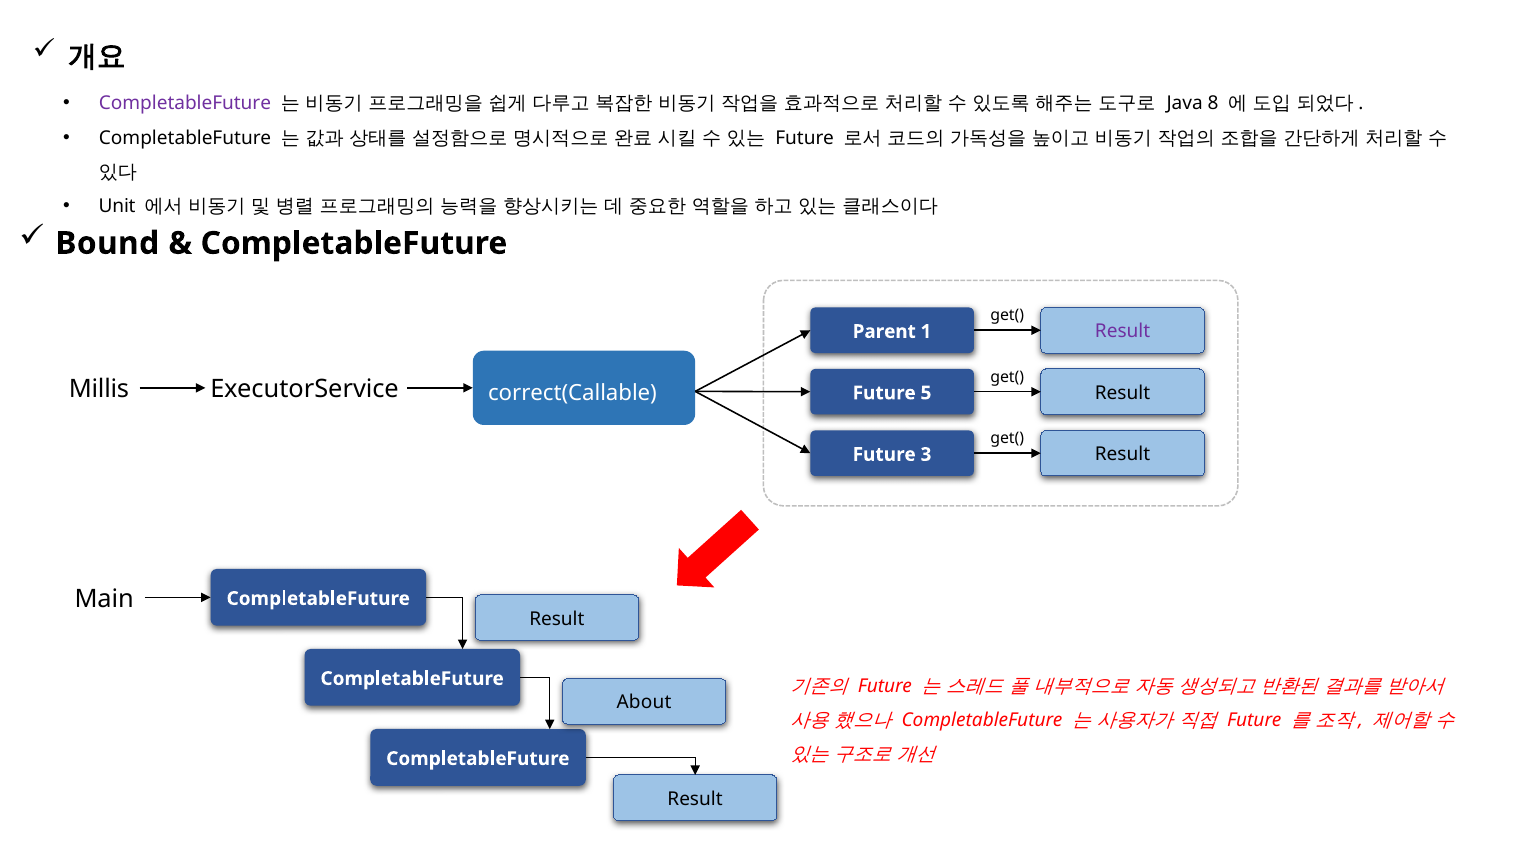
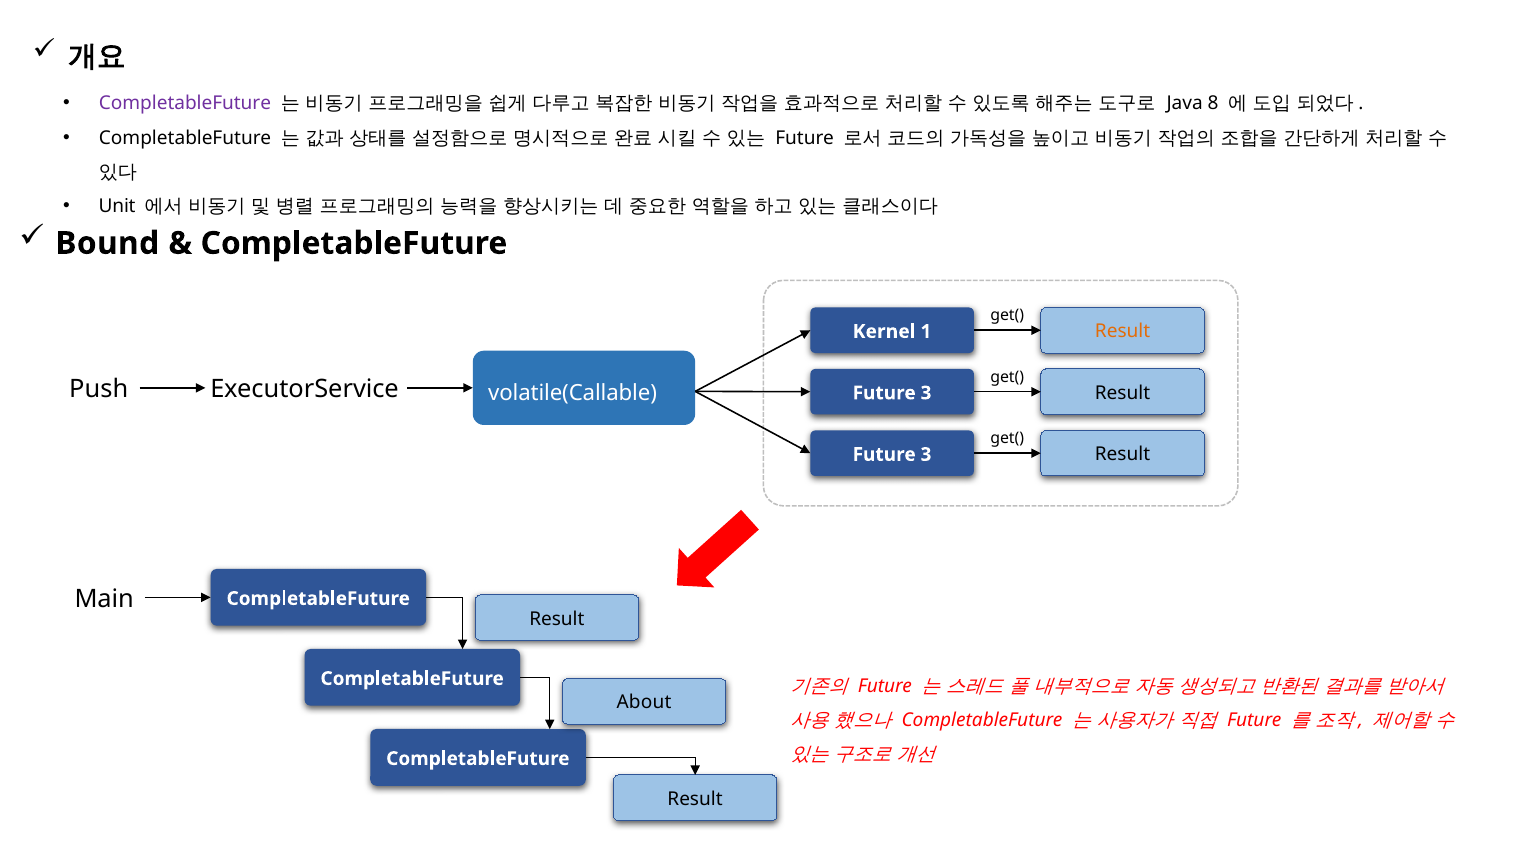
Result colour: purple -> orange (1123, 332)
Parent: Parent -> Kernel (884, 332)
Millis: Millis -> Push (99, 389)
correct(Callable: correct(Callable -> volatile(Callable (573, 393)
5: 5 -> 3 (926, 393)
